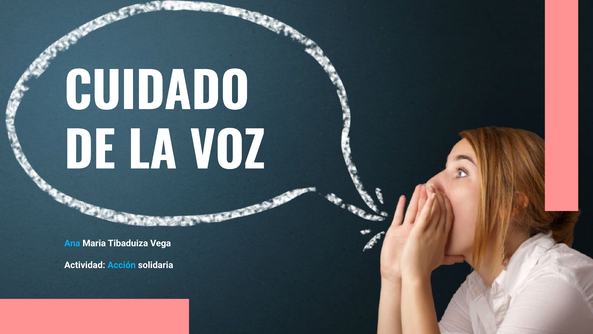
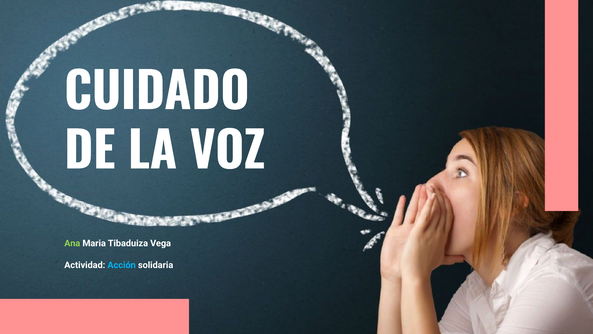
Ana colour: light blue -> light green (72, 243)
